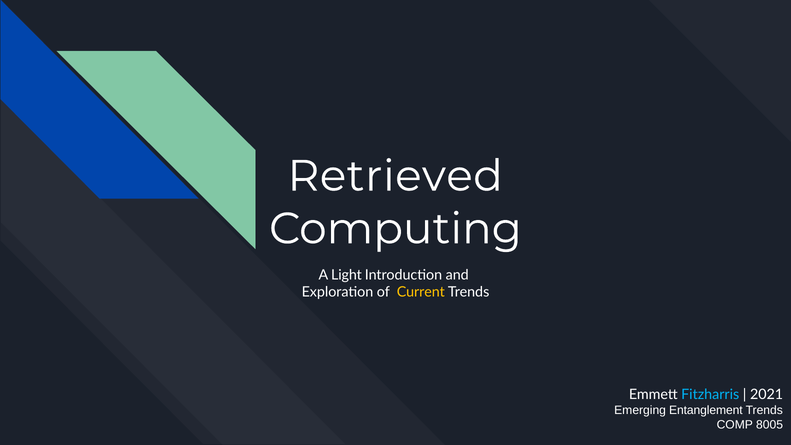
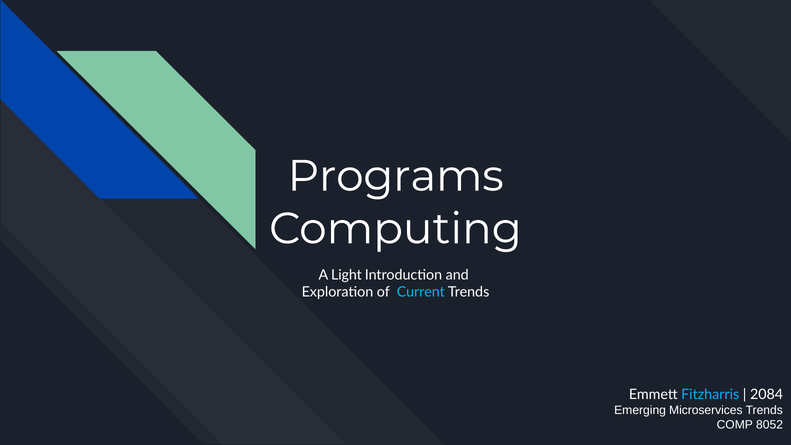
Retrieved: Retrieved -> Programs (396, 176)
Current colour: yellow -> light blue (421, 292)
2021: 2021 -> 2084 (767, 394)
Entanglement: Entanglement -> Microservices (706, 410)
8005: 8005 -> 8052 (770, 425)
